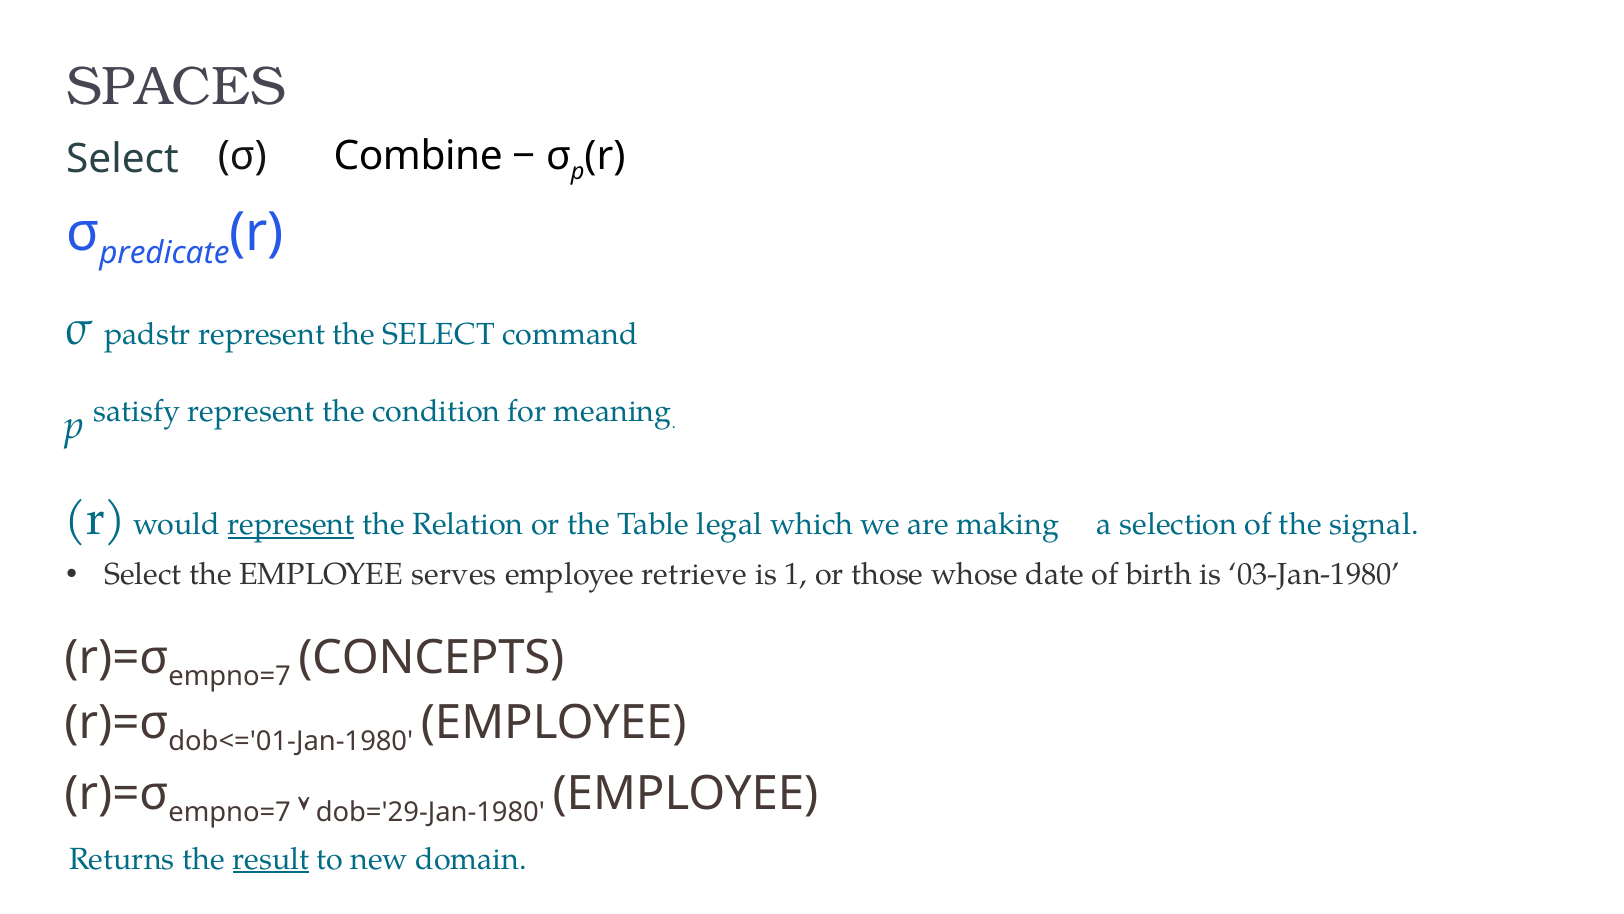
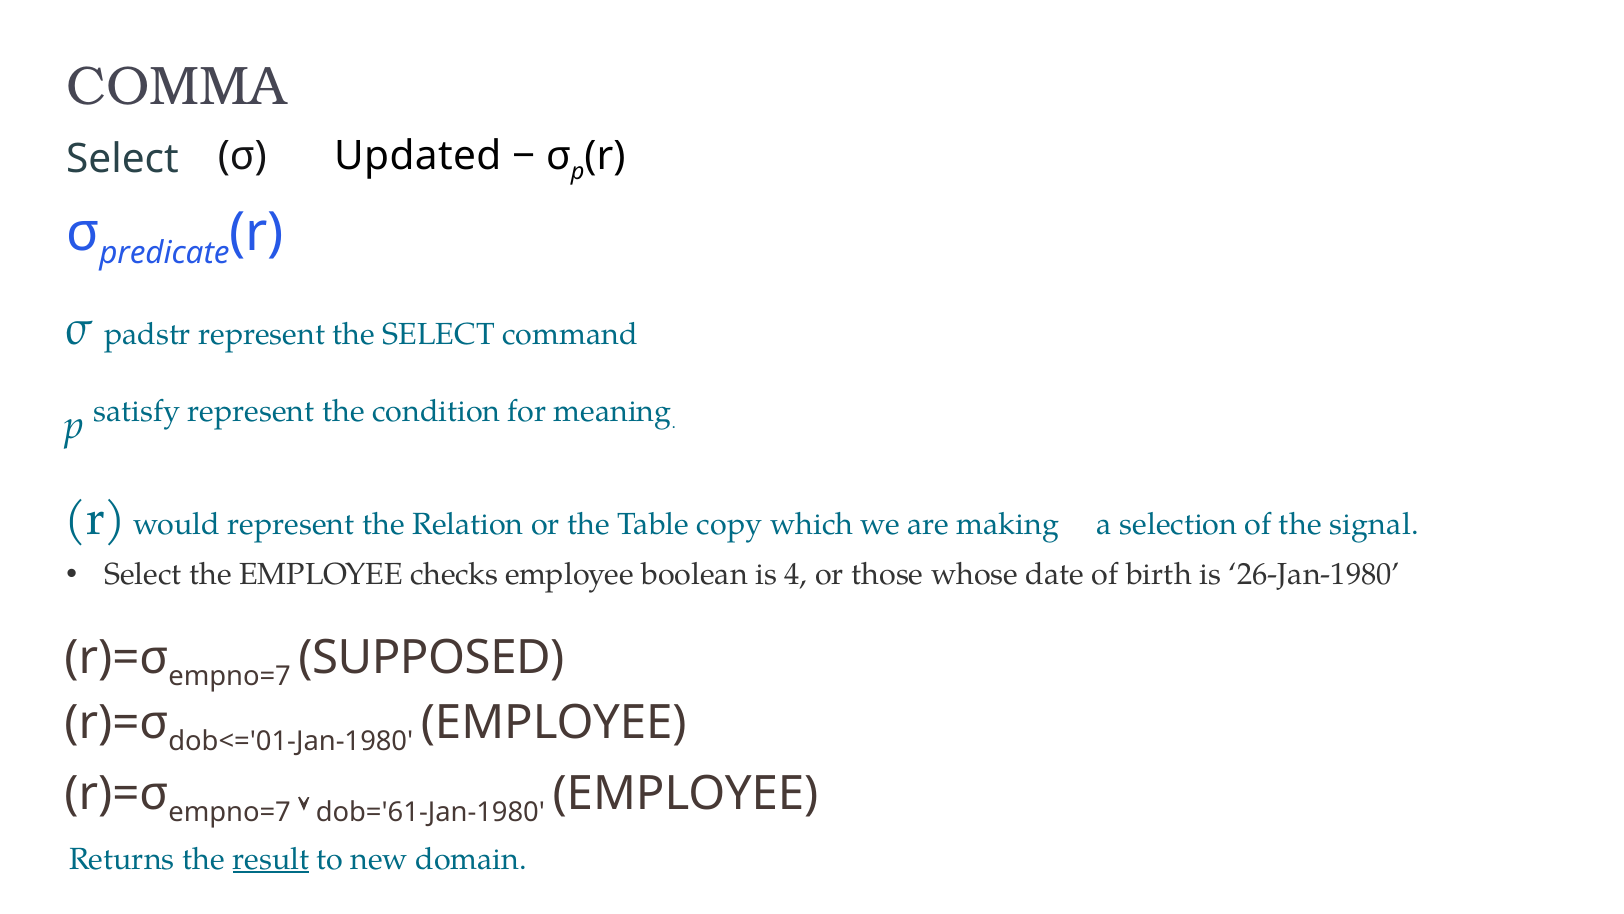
SPACES: SPACES -> COMMA (176, 87)
Combine: Combine -> Updated (418, 156)
represent underline: present -> none (291, 525)
legal: legal -> copy (730, 525)
serves: serves -> checks (454, 574)
retrieve: retrieve -> boolean (695, 574)
1: 1 -> 4 (796, 574)
03-Jan-1980: 03-Jan-1980 -> 26-Jan-1980 (1314, 574)
CONCEPTS: CONCEPTS -> SUPPOSED (431, 657)
dob='29-Jan-1980: dob='29-Jan-1980 -> dob='61-Jan-1980 (430, 812)
